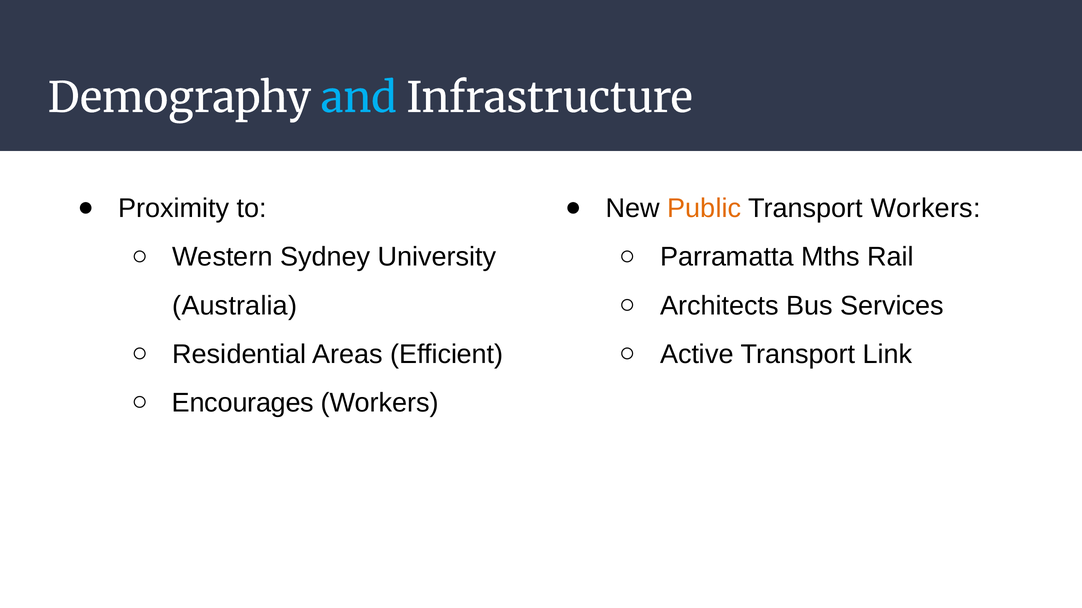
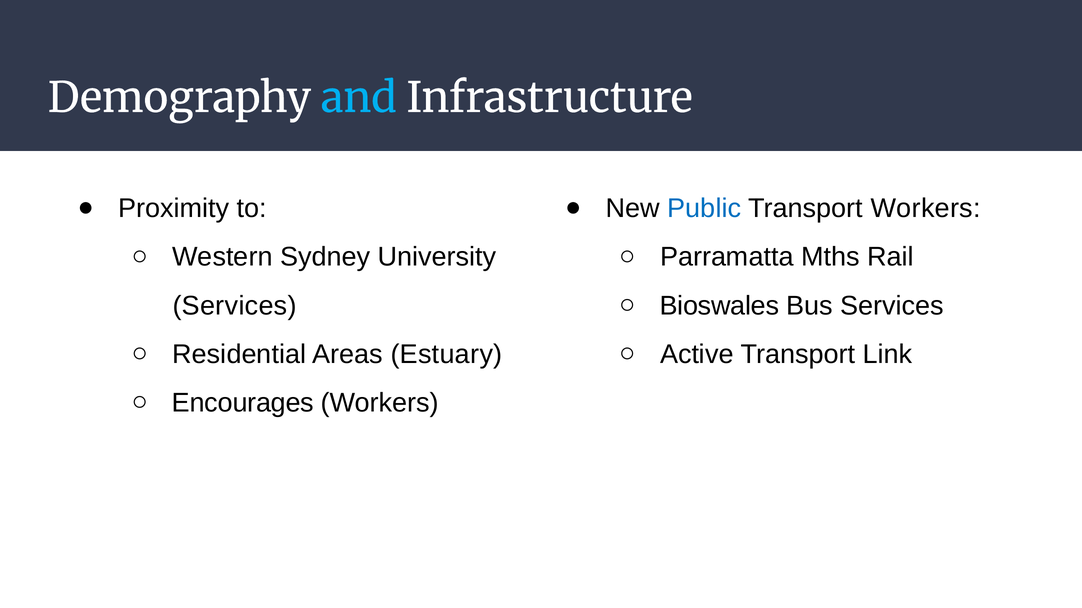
Public colour: orange -> blue (704, 209)
Architects: Architects -> Bioswales (719, 306)
Australia: Australia -> Services (235, 306)
Efficient: Efficient -> Estuary (446, 355)
